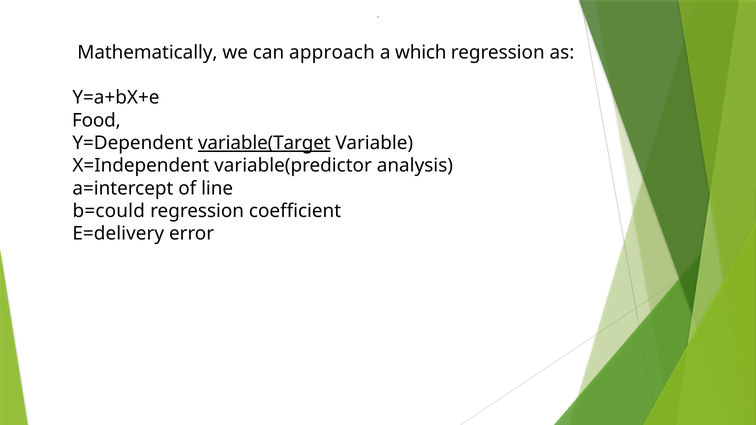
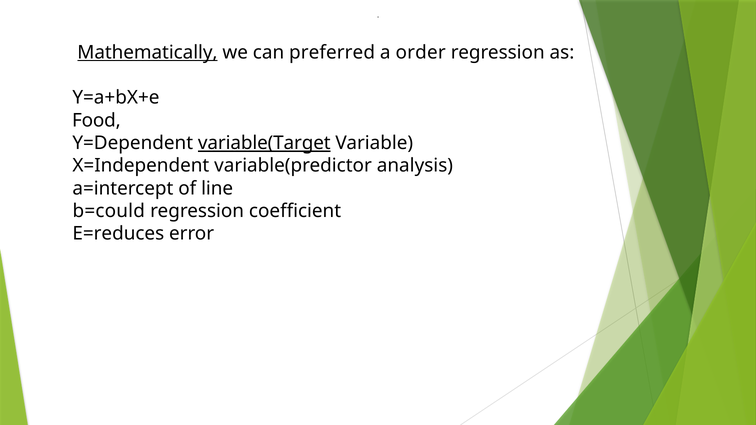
Mathematically underline: none -> present (147, 52)
approach: approach -> preferred (332, 52)
which: which -> order (421, 52)
E=delivery: E=delivery -> E=reduces (118, 234)
